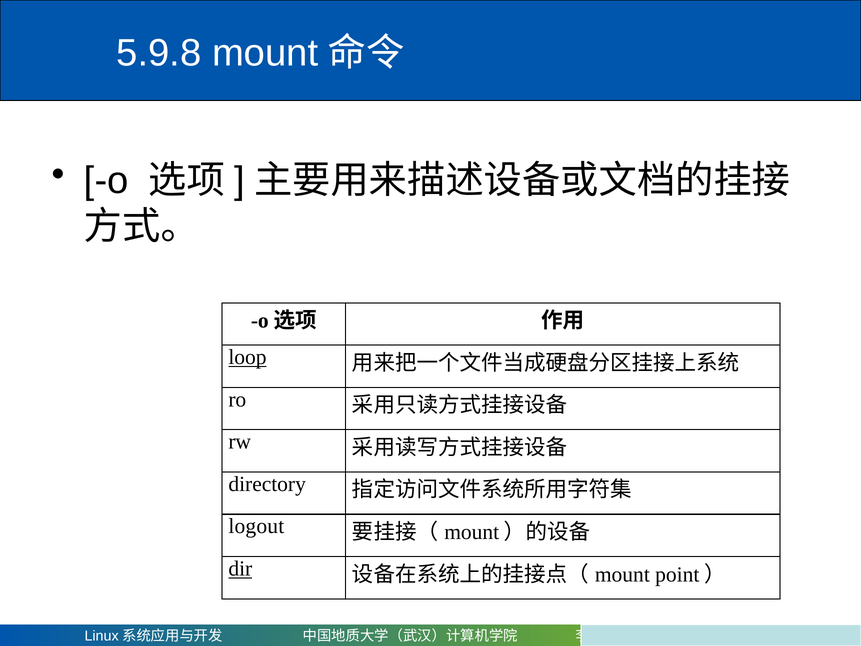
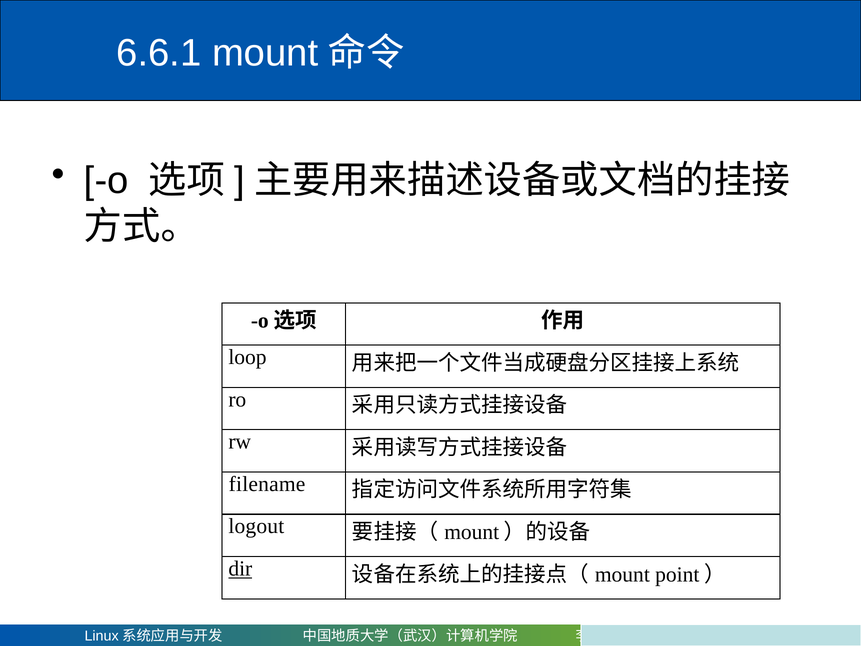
5.9.8: 5.9.8 -> 6.6.1 (159, 53)
loop underline: present -> none (247, 357)
directory: directory -> filename (267, 484)
